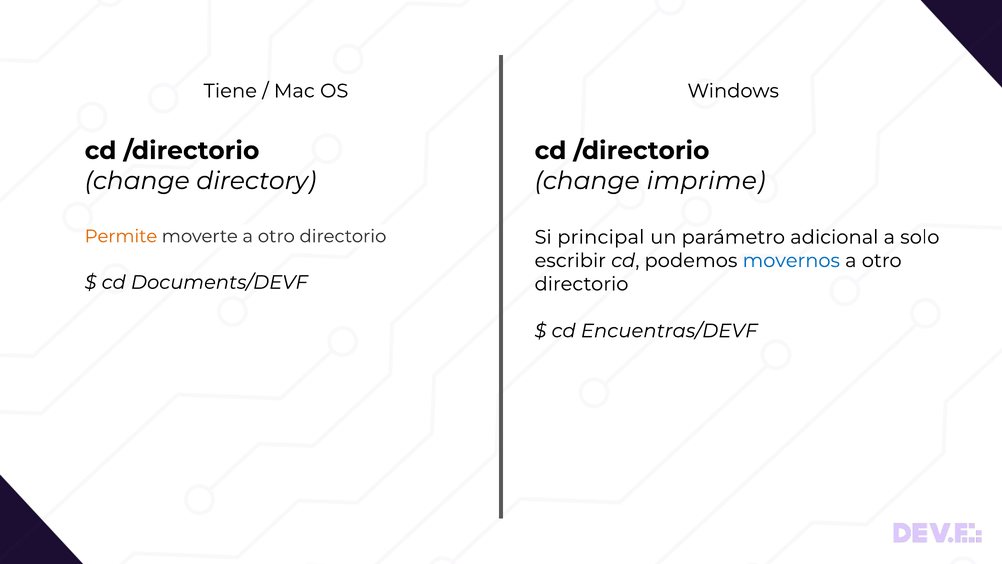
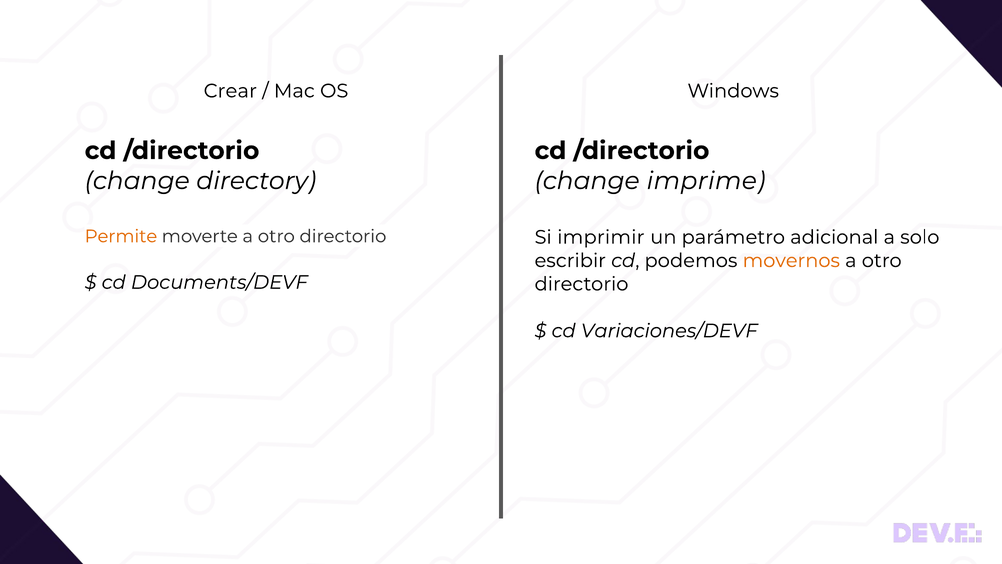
Tiene: Tiene -> Crear (230, 91)
principal: principal -> imprimir (601, 237)
movernos colour: blue -> orange (791, 260)
Encuentras/DEVF: Encuentras/DEVF -> Variaciones/DEVF (669, 331)
